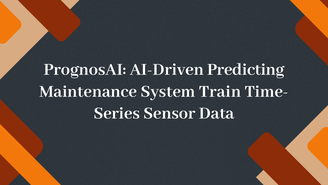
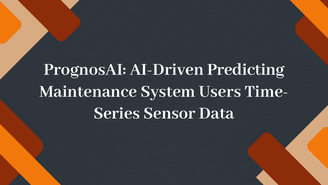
Train: Train -> Users (220, 91)
